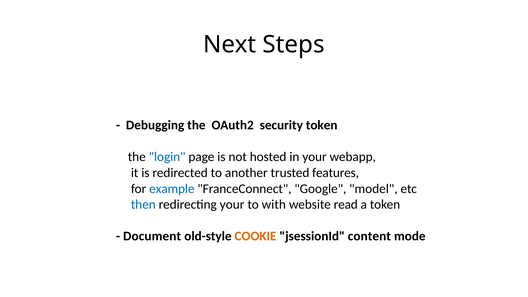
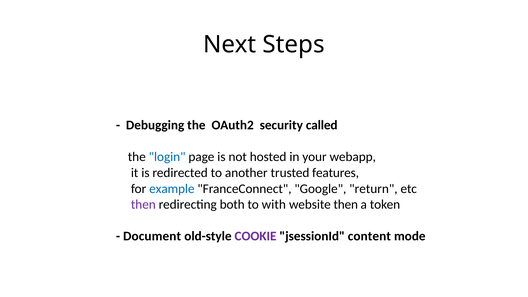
security token: token -> called (322, 125)
model: model -> return (373, 189)
then colour: blue -> purple (143, 204)
redirecting your: your -> both (232, 204)
website read: read -> then (346, 204)
COOKIE colour: orange -> purple (256, 236)
